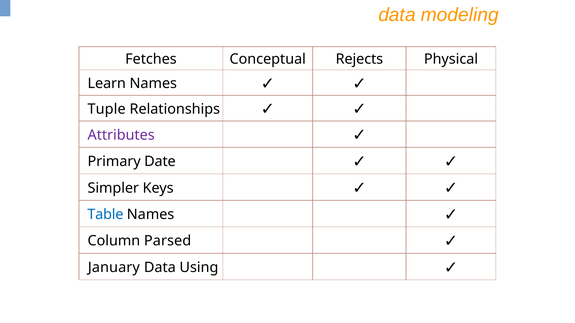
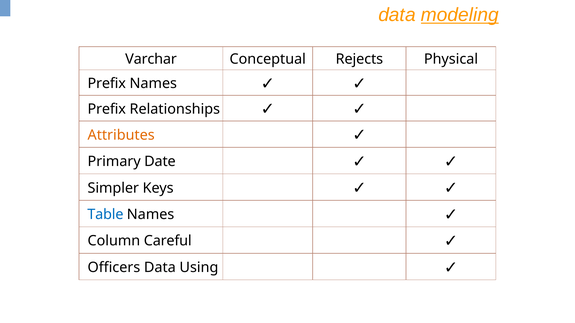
modeling underline: none -> present (460, 15)
Fetches: Fetches -> Varchar (151, 59)
Learn: Learn -> Prefix (107, 84)
Tuple: Tuple -> Prefix (107, 109)
Attributes colour: purple -> orange (121, 135)
Parsed: Parsed -> Careful (168, 241)
January: January -> Officers (114, 268)
